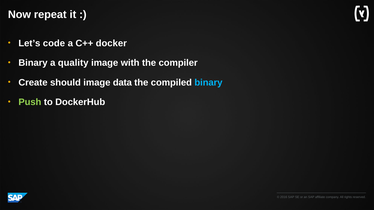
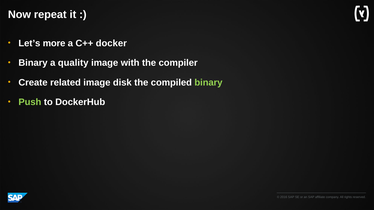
code: code -> more (54, 43)
should: should -> related (65, 83)
data: data -> disk (122, 83)
binary colour: light blue -> light green (208, 83)
